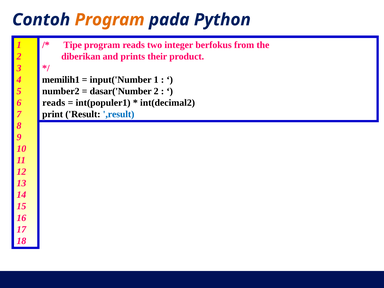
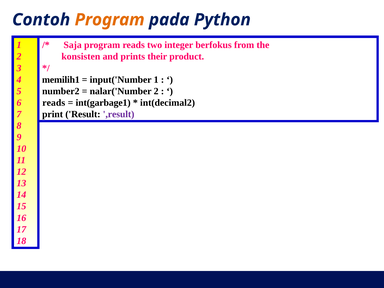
Tipe: Tipe -> Saja (73, 45)
diberikan: diberikan -> konsisten (81, 57)
dasar('Number: dasar('Number -> nalar('Number (121, 91)
int(populer1: int(populer1 -> int(garbage1 (103, 103)
,result colour: blue -> purple (119, 114)
